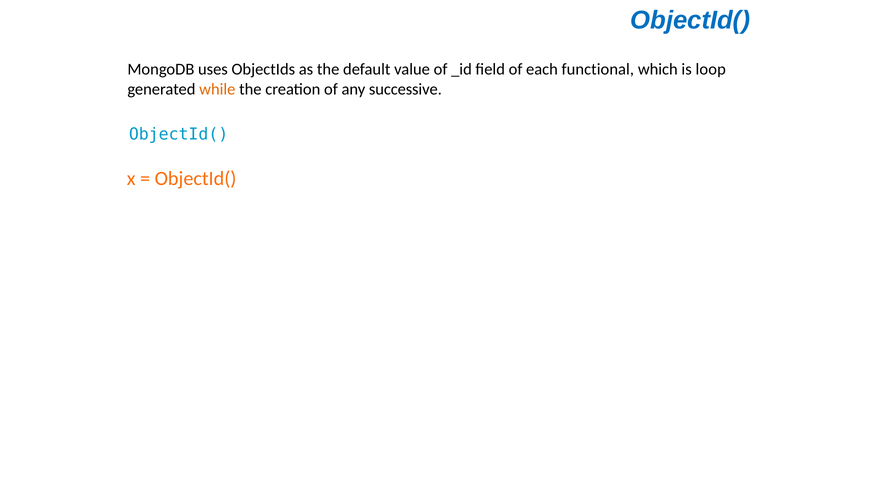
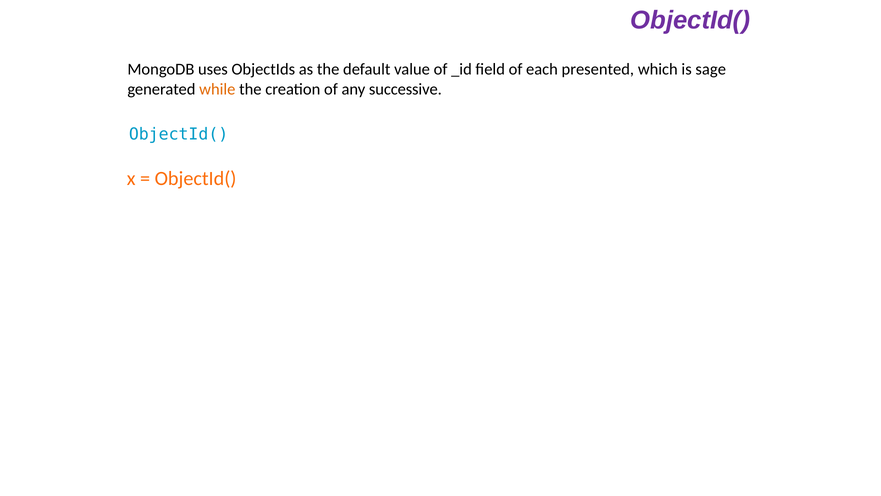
ObjectId( colour: blue -> purple (690, 20)
functional: functional -> presented (598, 69)
loop: loop -> sage (711, 69)
